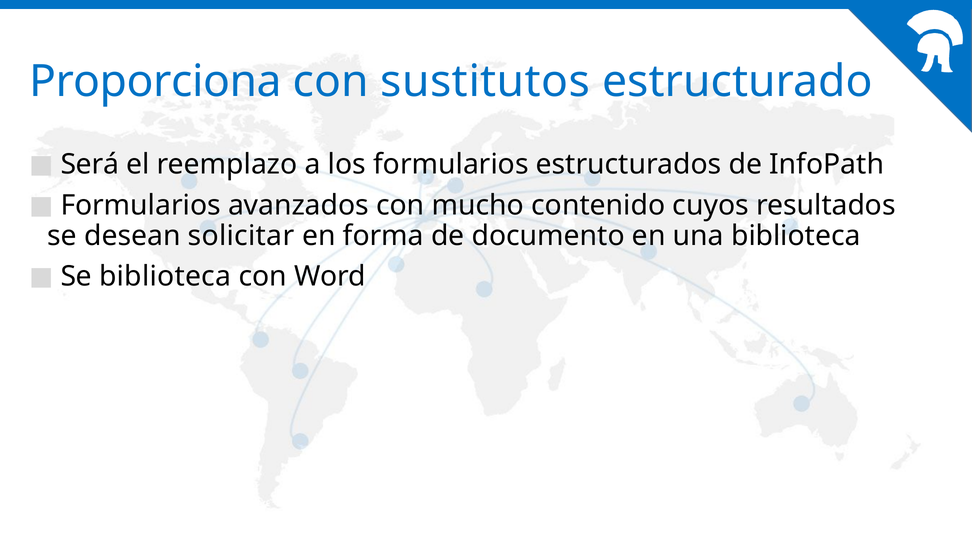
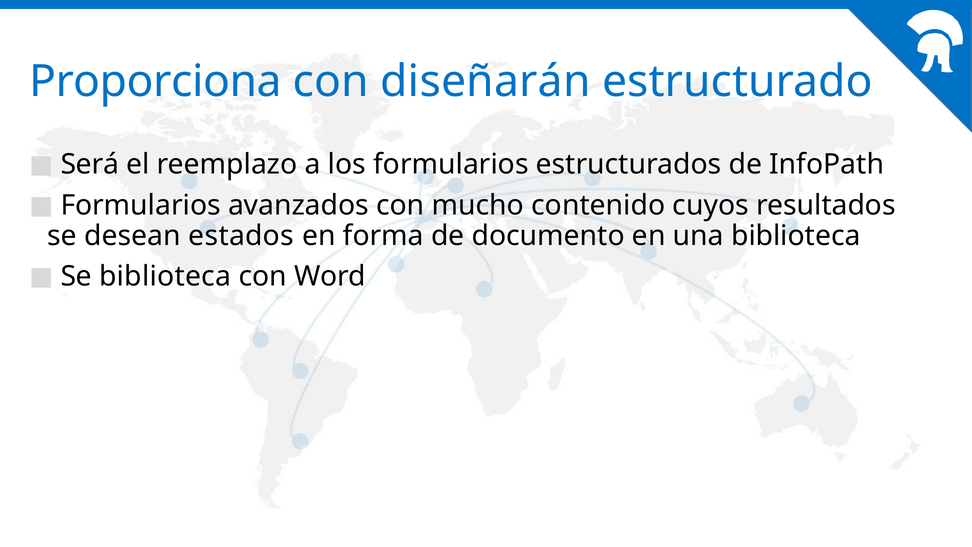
sustitutos: sustitutos -> diseñarán (485, 82)
solicitar: solicitar -> estados (241, 236)
